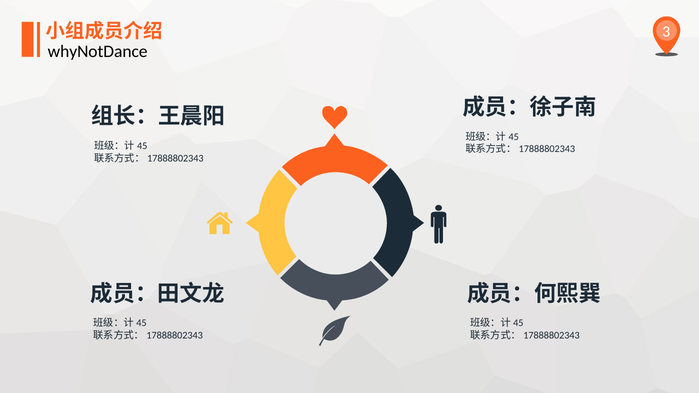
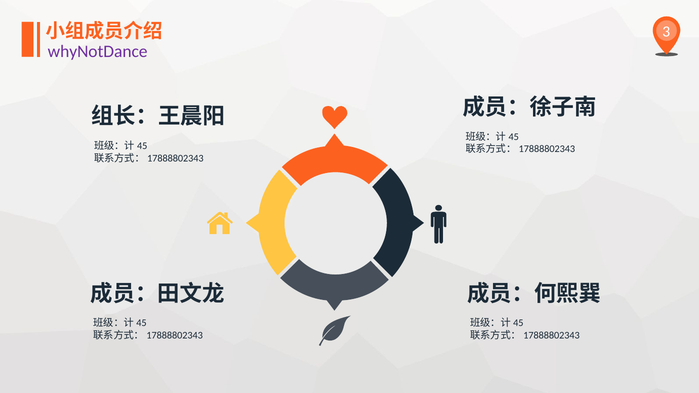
whyNotDance colour: black -> purple (98, 52)
